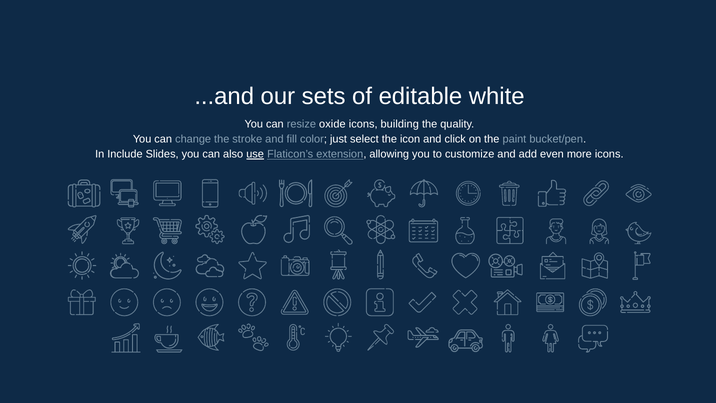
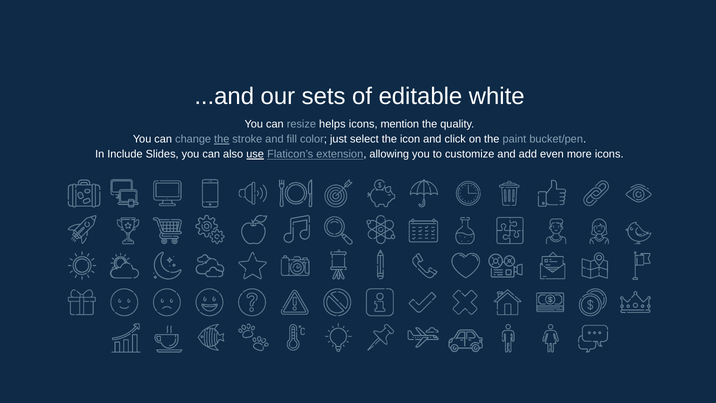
oxide: oxide -> helps (332, 124)
building: building -> mention (400, 124)
the underline: none -> present (222, 139)
